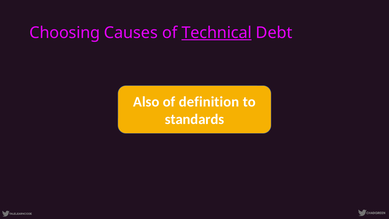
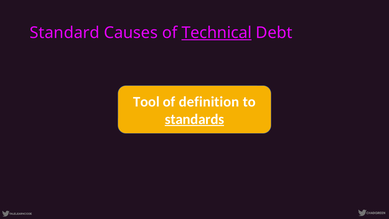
Choosing: Choosing -> Standard (65, 33)
Also: Also -> Tool (146, 102)
standards underline: none -> present (194, 119)
